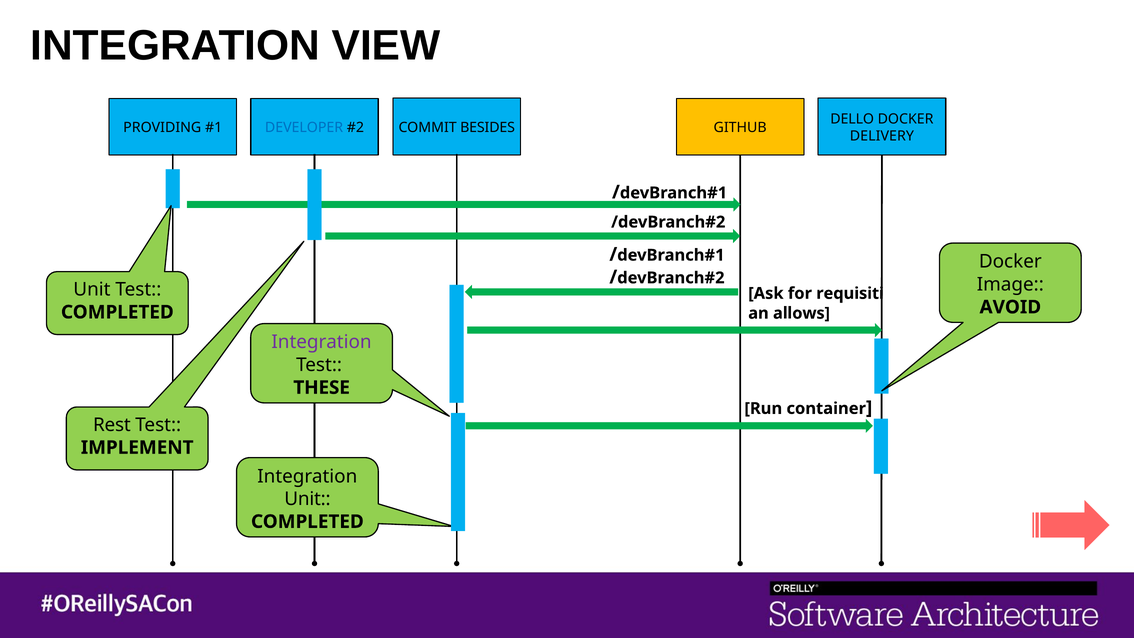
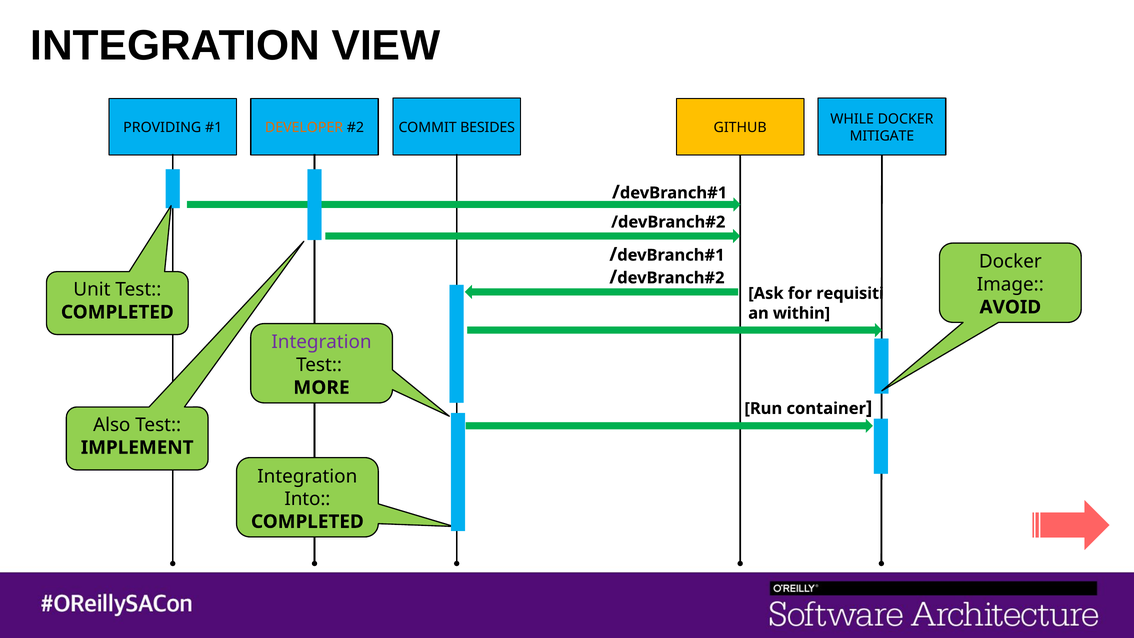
DELLO: DELLO -> WHILE (852, 119)
DEVELOPER colour: blue -> orange (304, 128)
DELIVERY: DELIVERY -> MITIGATE (882, 136)
allows: allows -> within (801, 313)
THESE: THESE -> MORE (321, 388)
Rest: Rest -> Also (112, 425)
Unit: Unit -> Into (307, 499)
